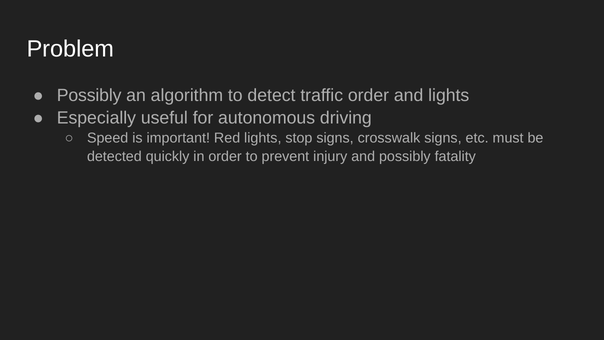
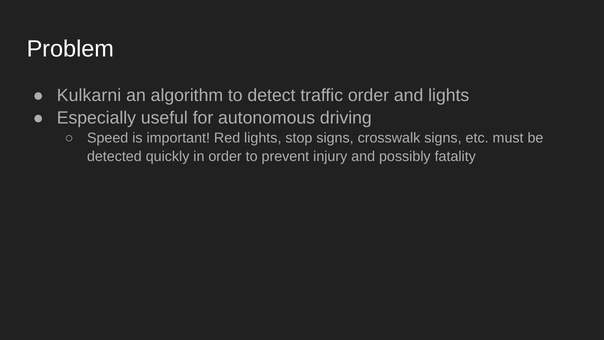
Possibly: Possibly -> Kulkarni (89, 95)
